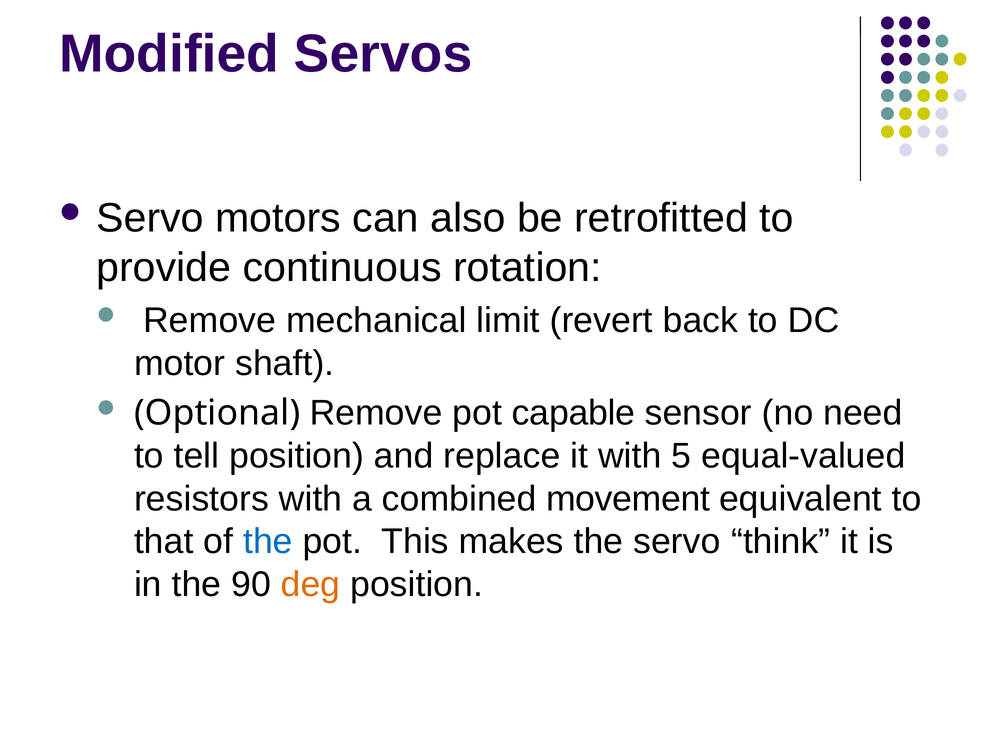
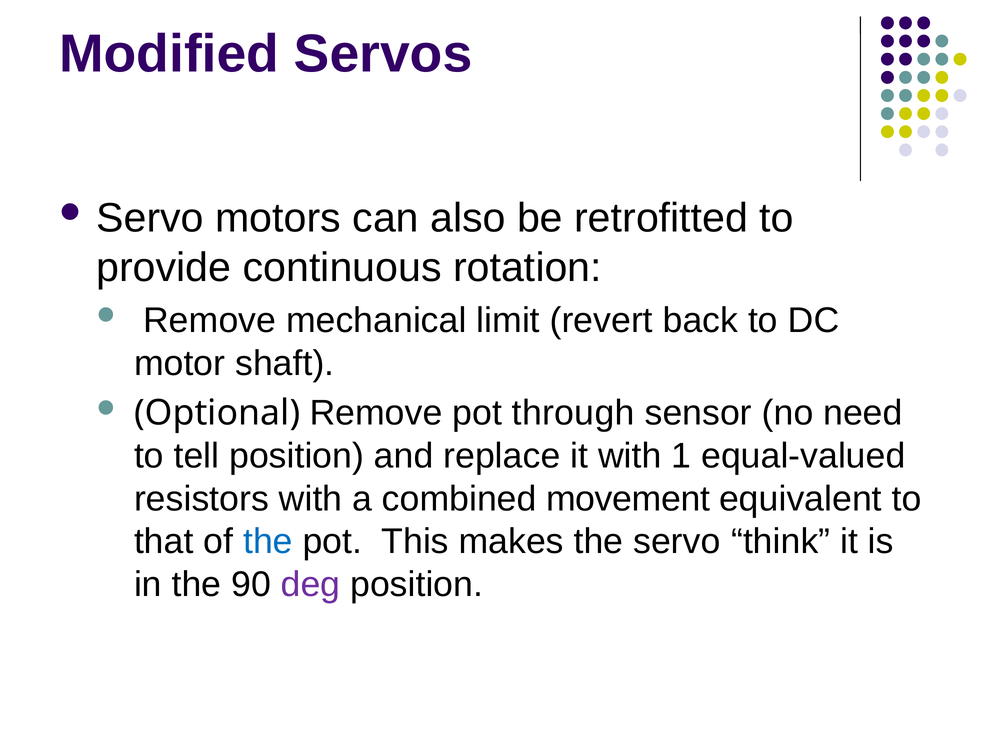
capable: capable -> through (573, 413)
5: 5 -> 1 (681, 456)
deg colour: orange -> purple (311, 584)
